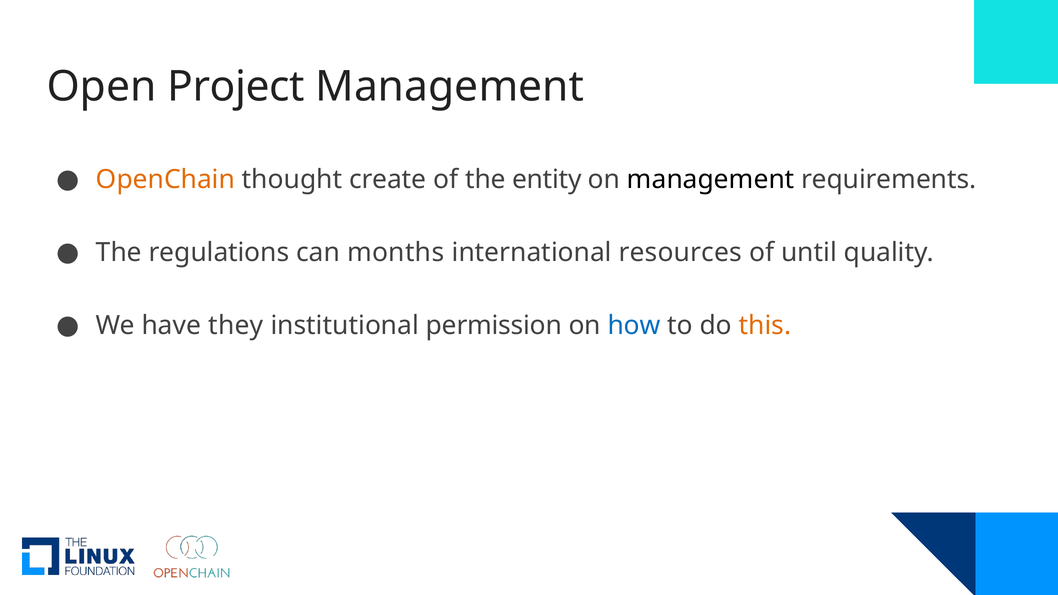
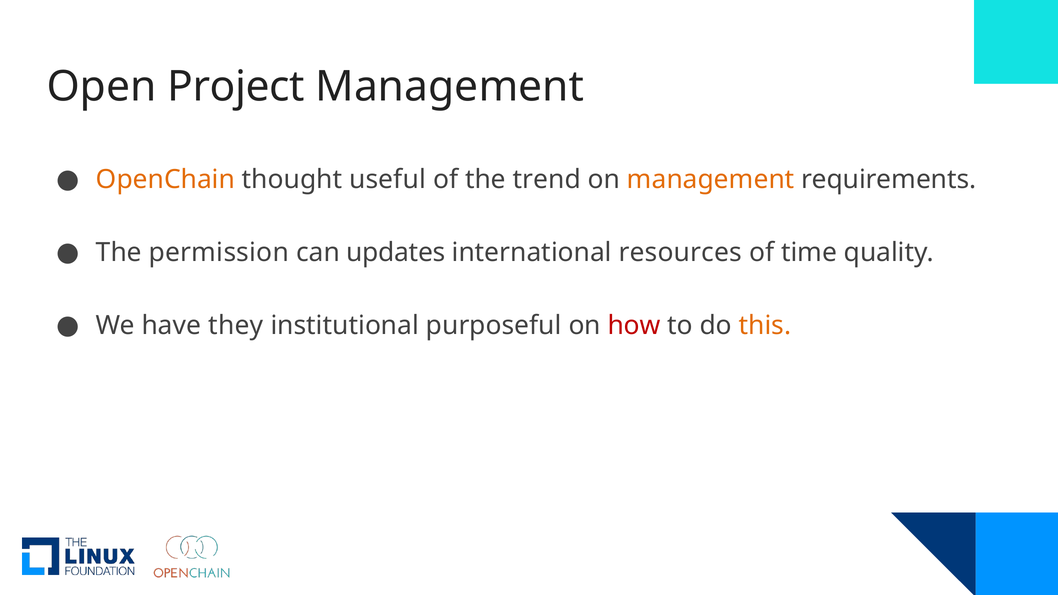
create: create -> useful (388, 180)
entity: entity -> trend (547, 180)
management colour: black -> orange (711, 180)
regulations: regulations -> permission (219, 253)
months: months -> updates (396, 253)
until: until -> time (809, 253)
permission: permission -> purposeful (494, 326)
how colour: blue -> red (634, 326)
